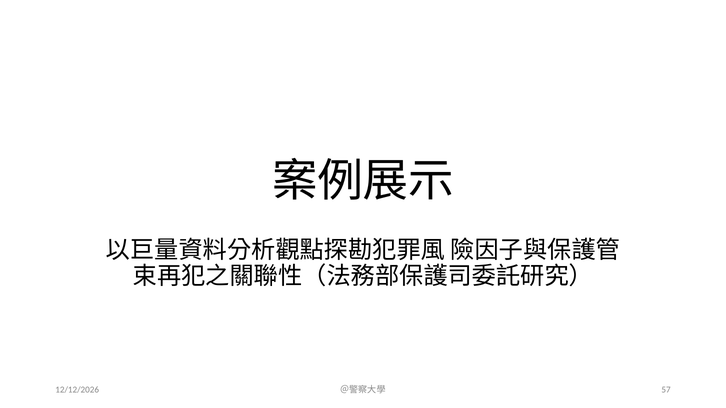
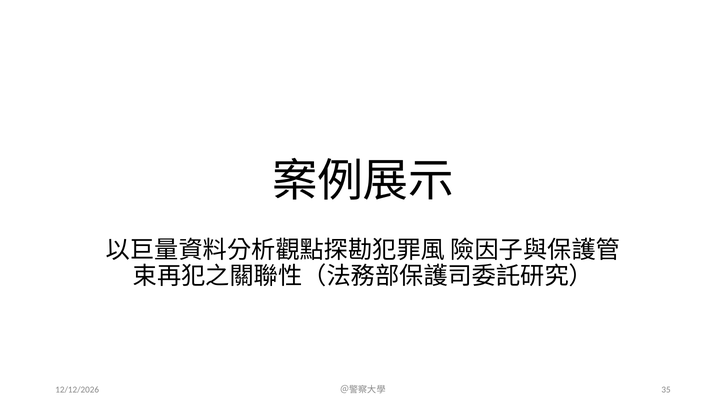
57: 57 -> 35 (666, 390)
